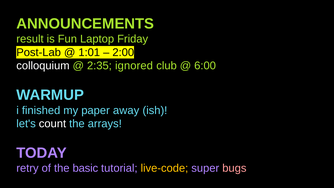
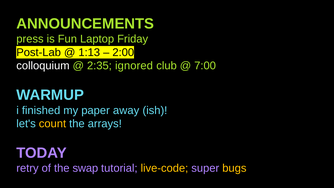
result: result -> press (30, 39)
1:01: 1:01 -> 1:13 (89, 52)
6:00: 6:00 -> 7:00 (205, 66)
count colour: white -> yellow (52, 124)
basic: basic -> swap (85, 168)
bugs colour: pink -> yellow (234, 168)
